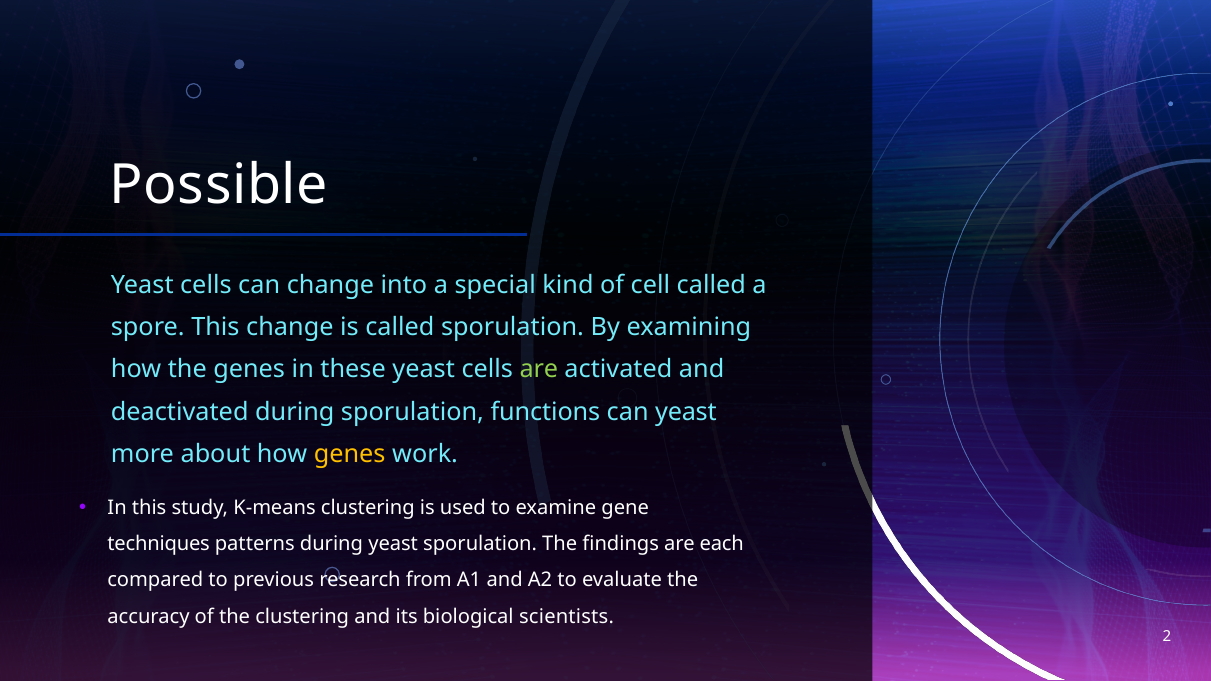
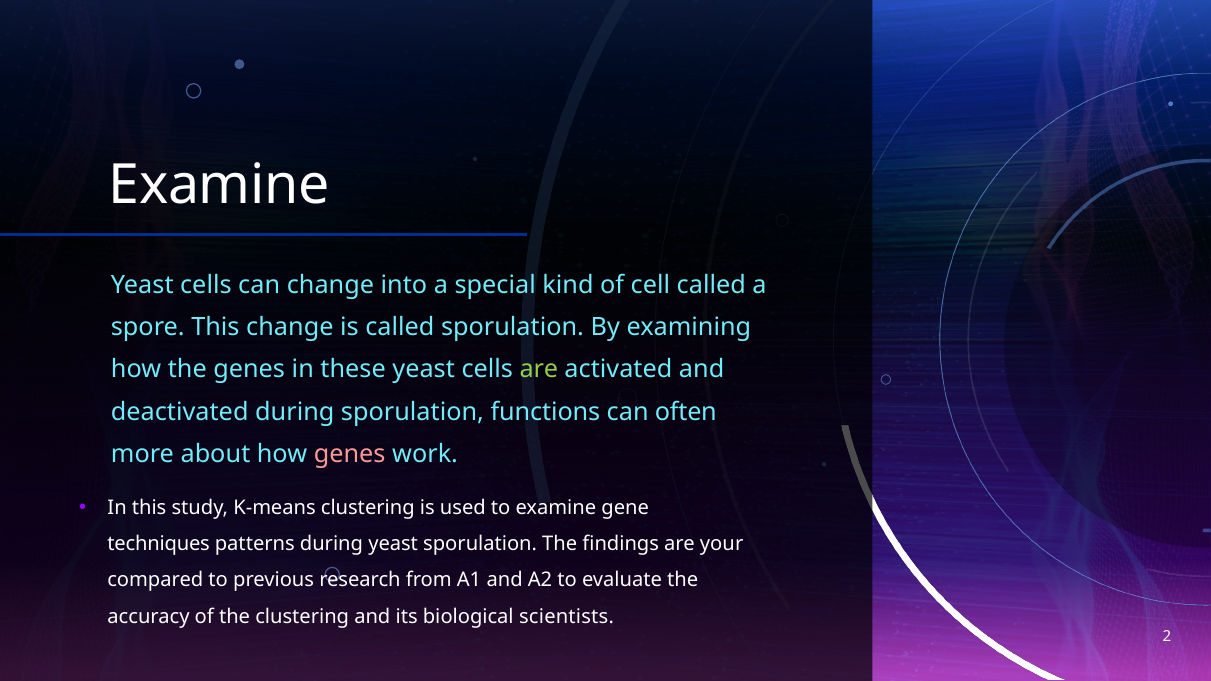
Possible: Possible -> Examine (219, 185)
can yeast: yeast -> often (686, 412)
genes colour: yellow -> pink (350, 454)
each: each -> your (722, 544)
